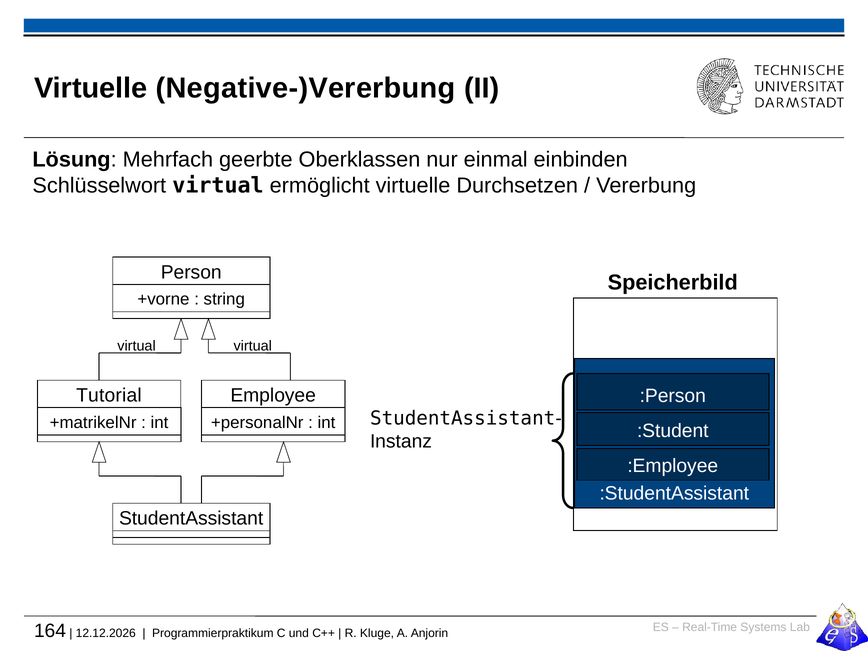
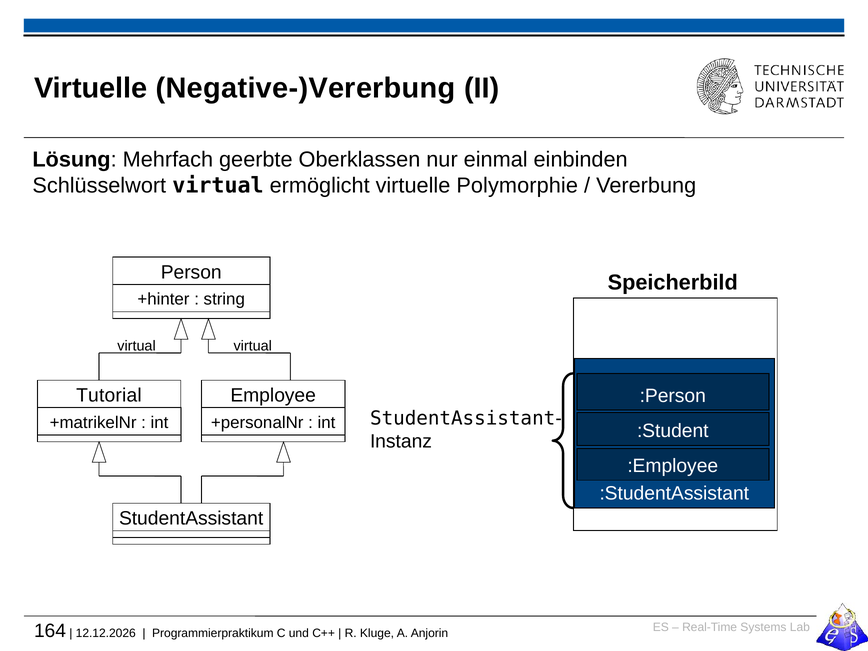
Durchsetzen: Durchsetzen -> Polymorphie (517, 186)
+vorne: +vorne -> +hinter (163, 299)
